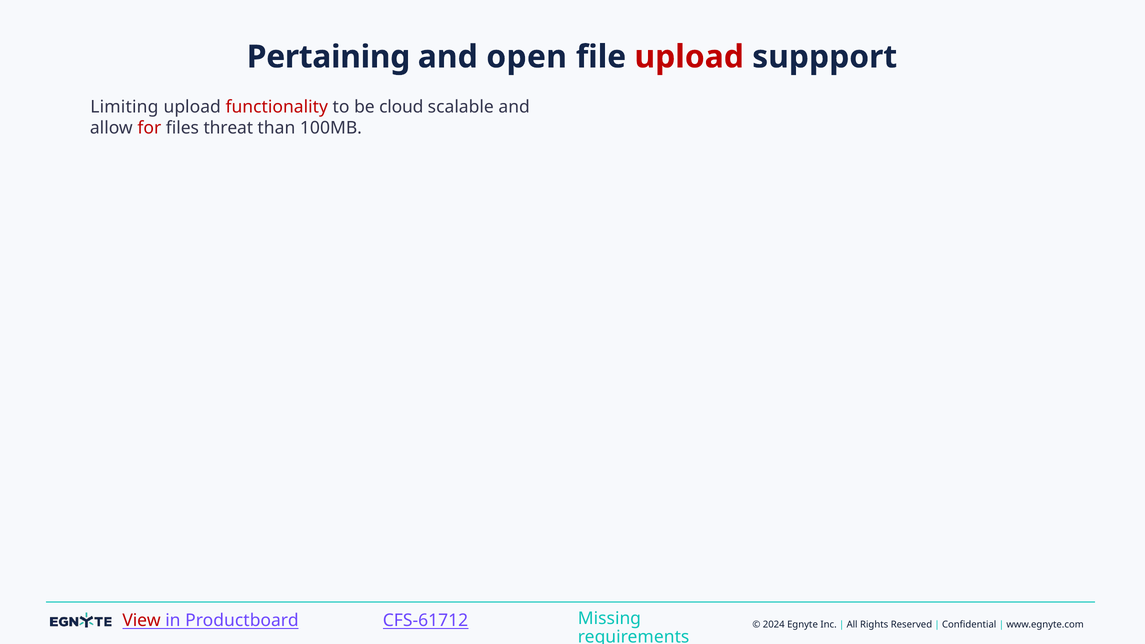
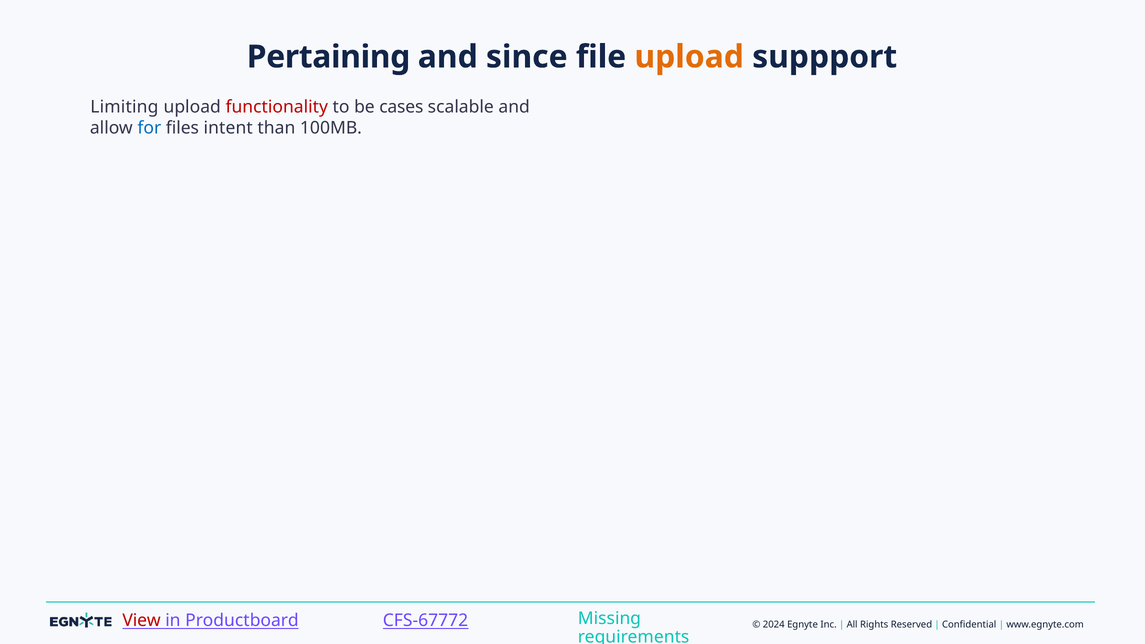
open: open -> since (527, 57)
upload colour: red -> orange (689, 57)
cloud: cloud -> cases (401, 107)
for colour: red -> blue (149, 128)
threat: threat -> intent (228, 128)
CFS-61712: CFS-61712 -> CFS-67772 (425, 620)
